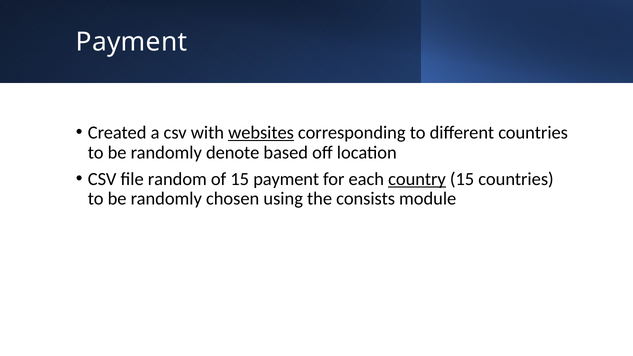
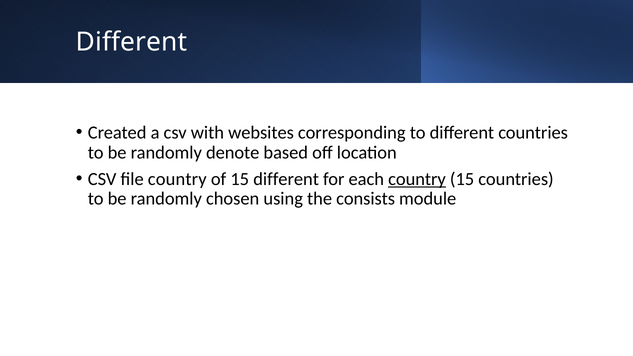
Payment: Payment -> Different (132, 42)
websites underline: present -> none (261, 133)
file random: random -> country (177, 179)
15 payment: payment -> different (286, 179)
